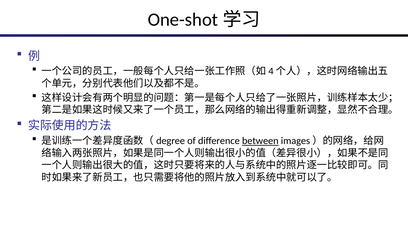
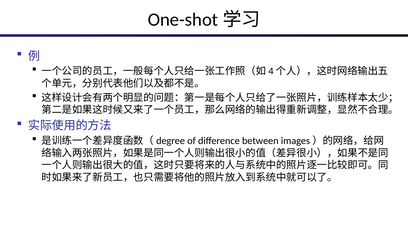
between underline: present -> none (260, 141)
